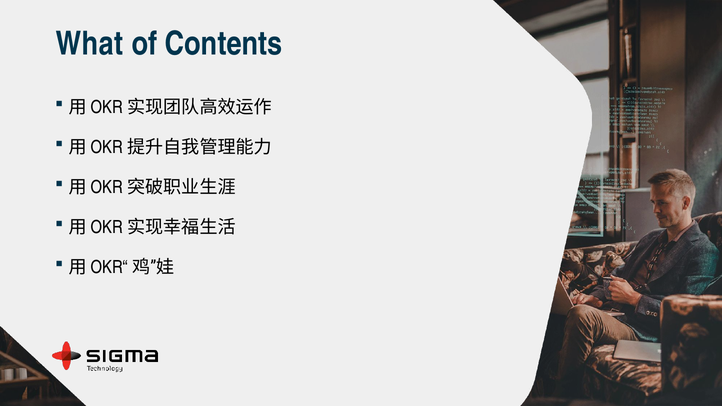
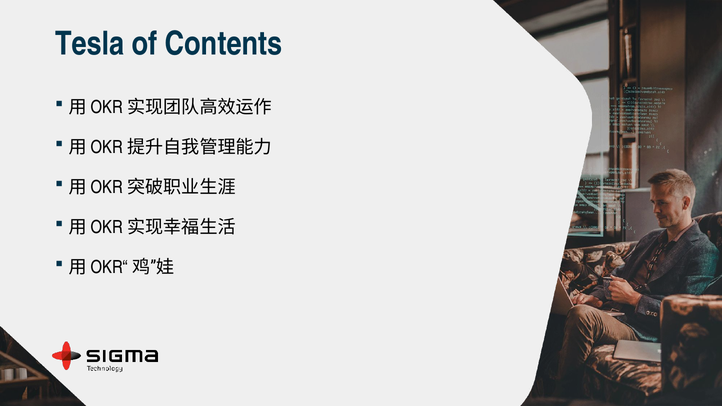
What: What -> Tesla (90, 44)
